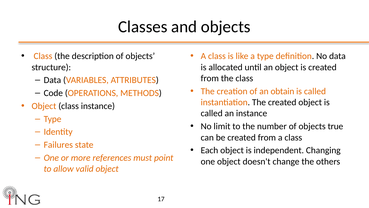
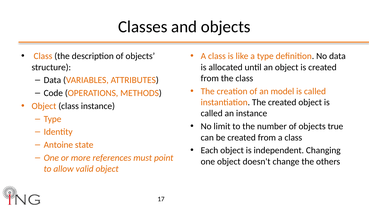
obtain: obtain -> model (282, 91)
Failures: Failures -> Antoine (58, 145)
